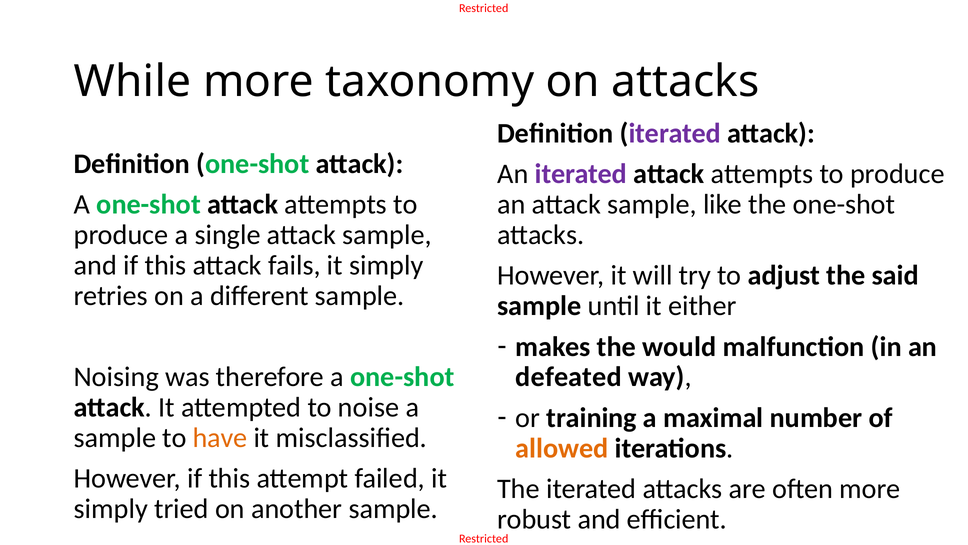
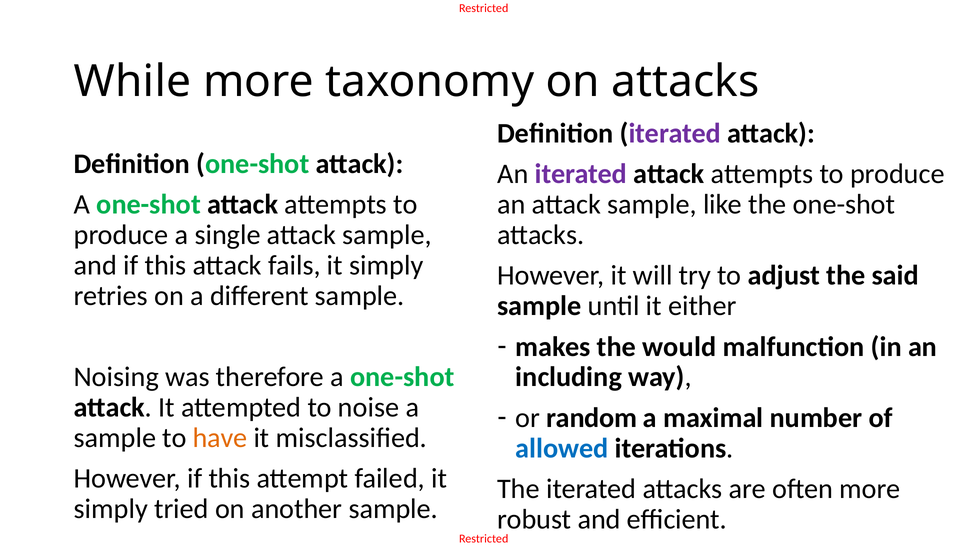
defeated: defeated -> including (569, 377)
training: training -> random (592, 417)
allowed colour: orange -> blue (562, 448)
